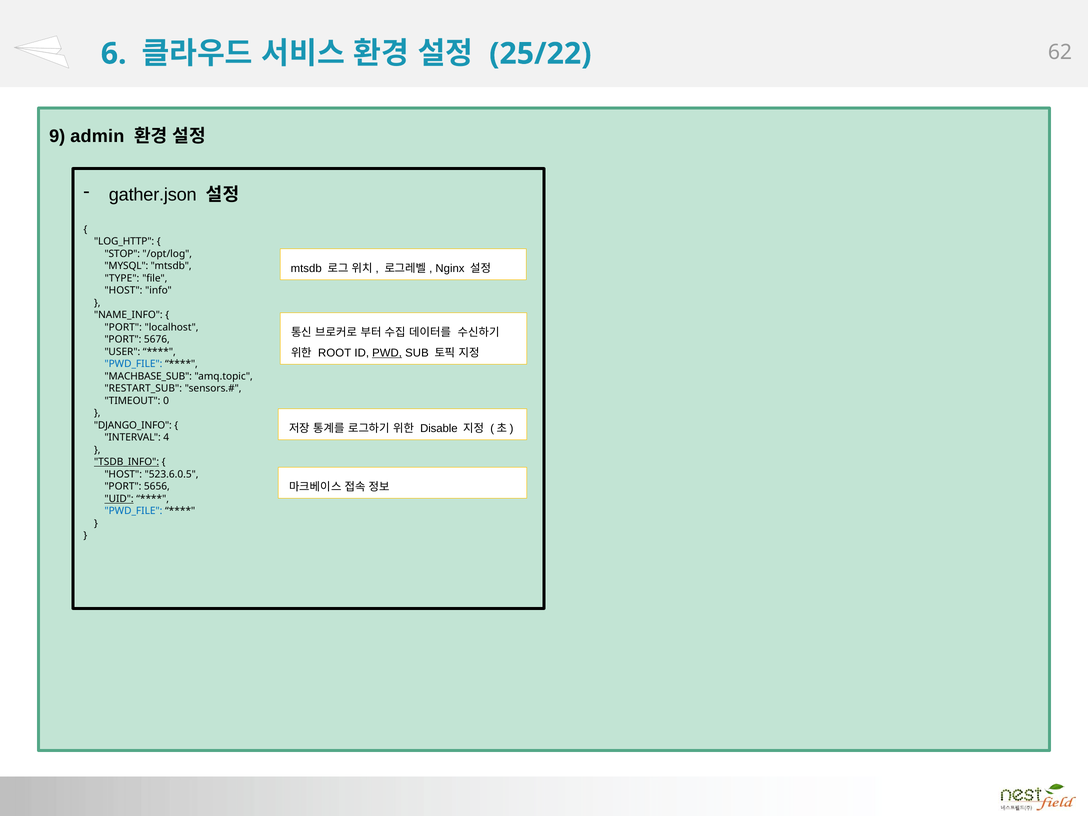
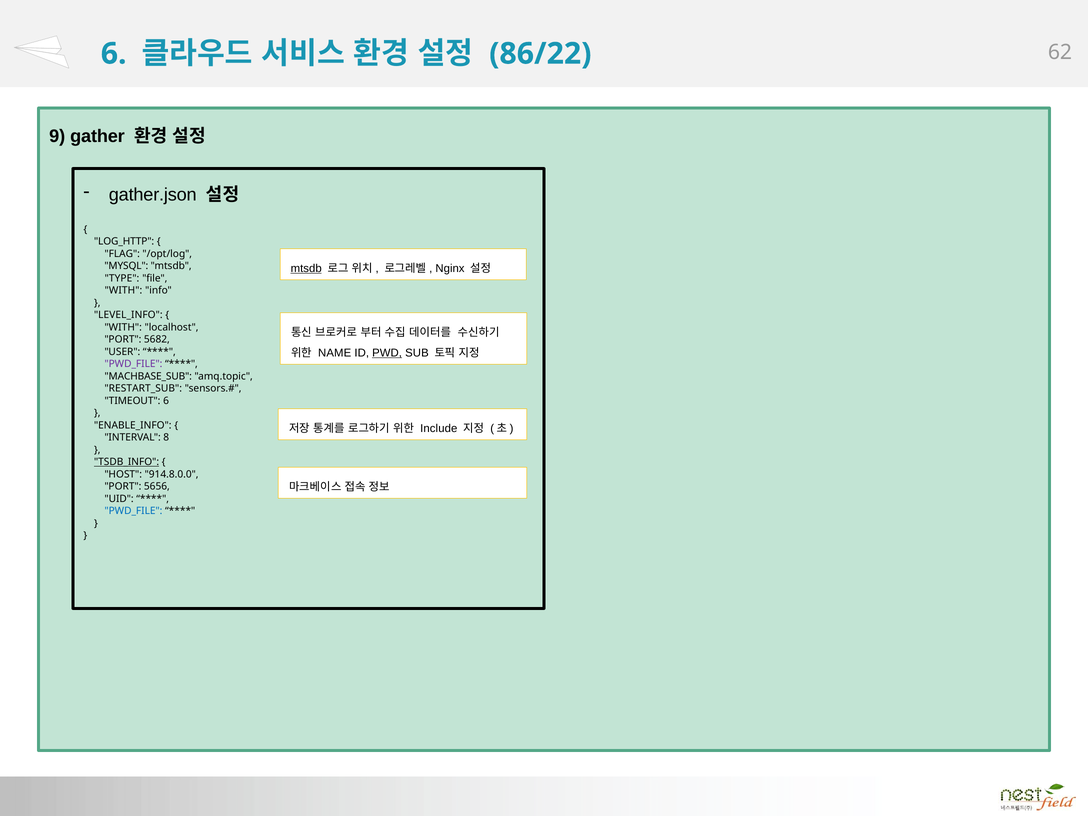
25/22: 25/22 -> 86/22 (540, 54)
admin: admin -> gather (97, 136)
STOP: STOP -> FLAG (122, 254)
mtsdb underline: none -> present (306, 268)
HOST: HOST -> WITH (123, 290)
NAME_INFO: NAME_INFO -> LEVEL_INFO (128, 315)
PORT: PORT -> WITH (123, 327)
5676: 5676 -> 5682 (157, 339)
ROOT: ROOT -> NAME (335, 353)
PWD_FILE colour: blue -> purple (133, 364)
TIMEOUT 0: 0 -> 6 (166, 401)
DJANGO_INFO: DJANGO_INFO -> ENABLE_INFO (133, 425)
Disable: Disable -> Include (439, 428)
4: 4 -> 8 (166, 437)
523.6.0.5: 523.6.0.5 -> 914.8.0.0 (172, 474)
UID underline: present -> none (119, 499)
